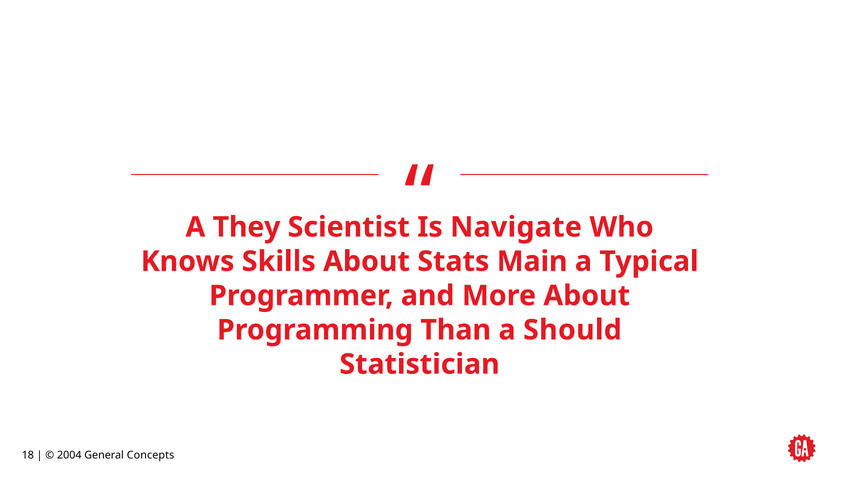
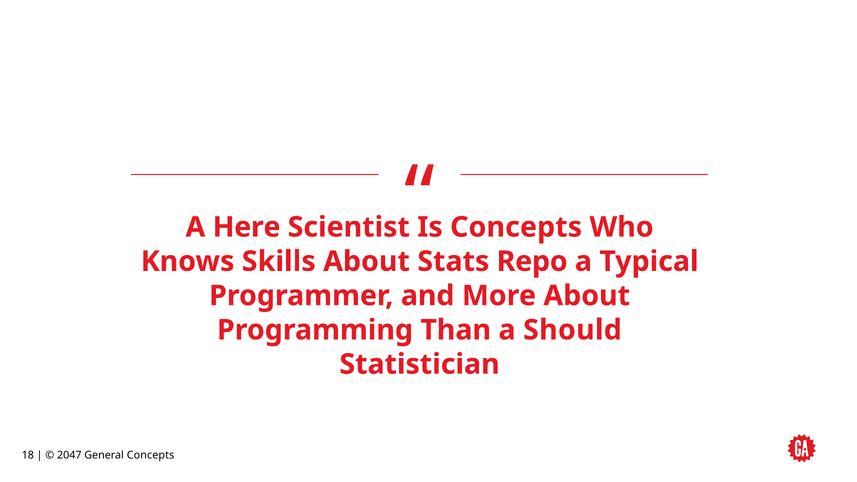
They: They -> Here (247, 227)
Navigate: Navigate -> Concepts (516, 227)
Main: Main -> Repo (532, 262)
2004: 2004 -> 2047 (69, 455)
